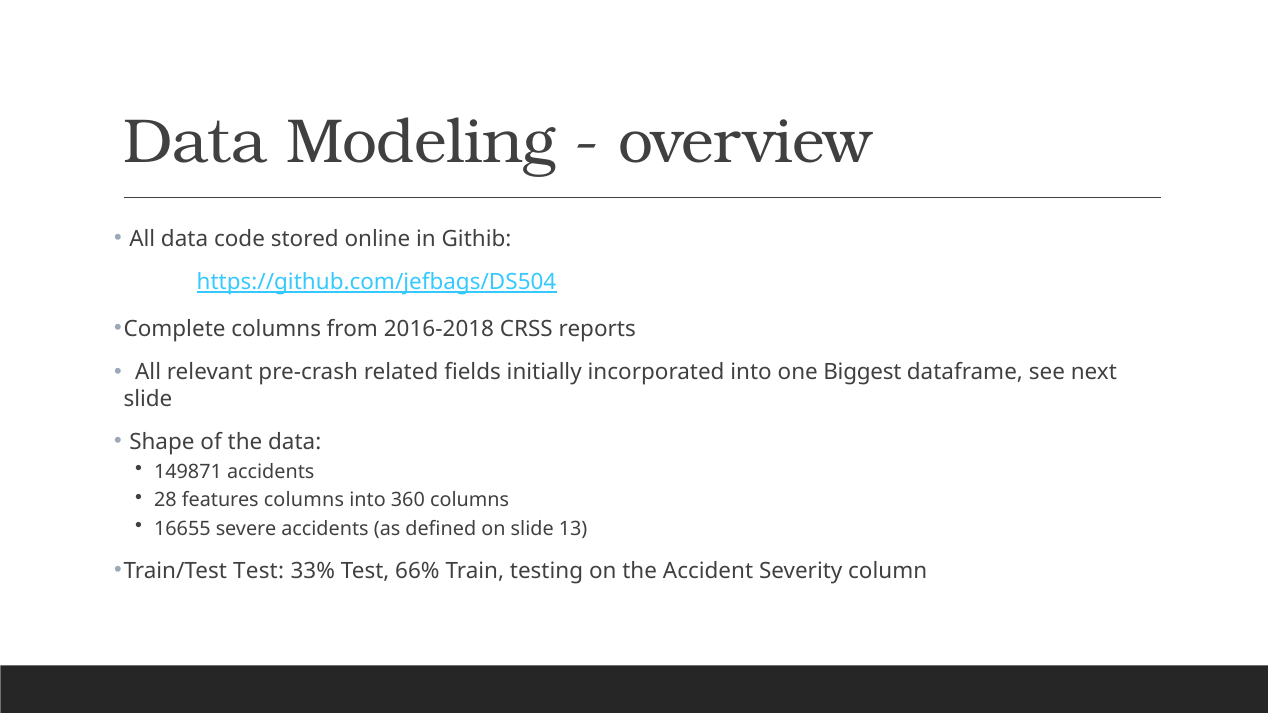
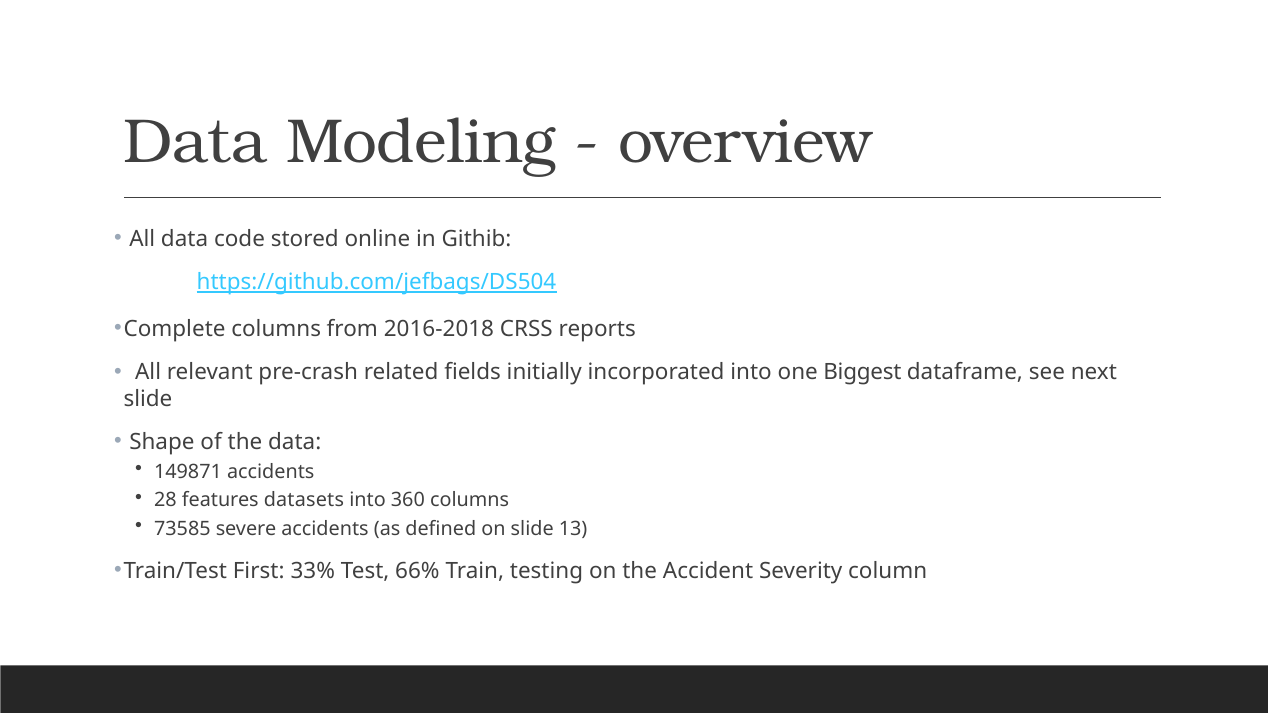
features columns: columns -> datasets (304, 501)
16655: 16655 -> 73585 (182, 529)
Train/Test Test: Test -> First (259, 571)
